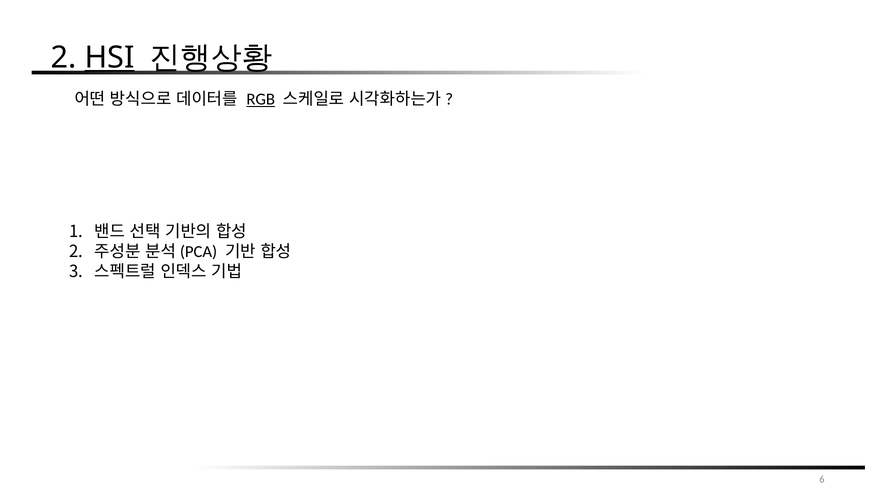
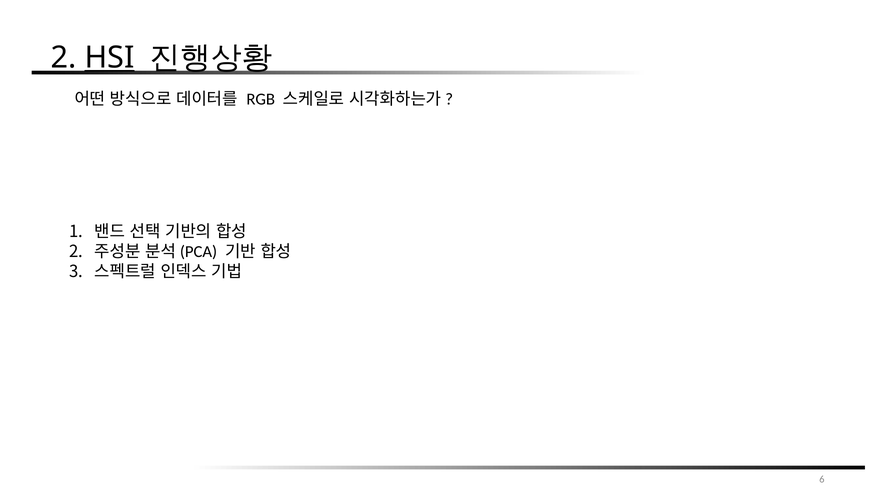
RGB underline: present -> none (261, 99)
